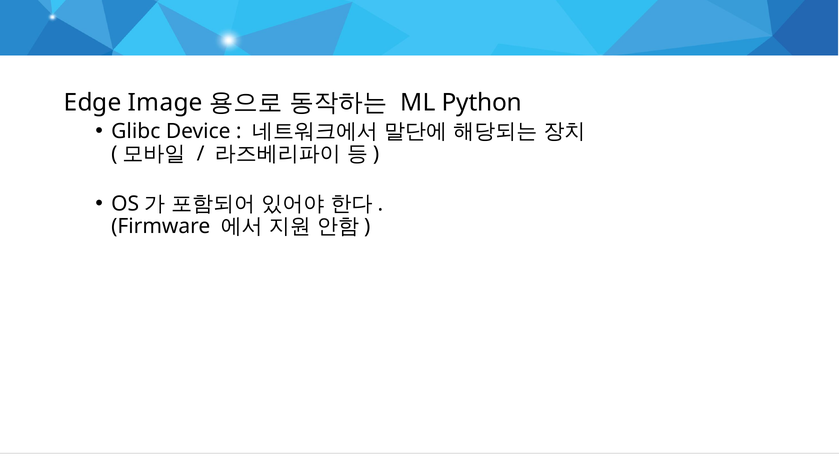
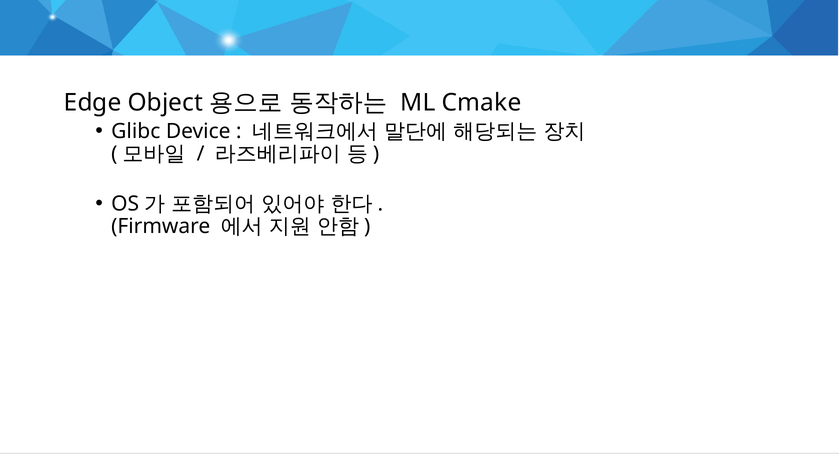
Image: Image -> Object (165, 102)
Python: Python -> Cmake (482, 102)
